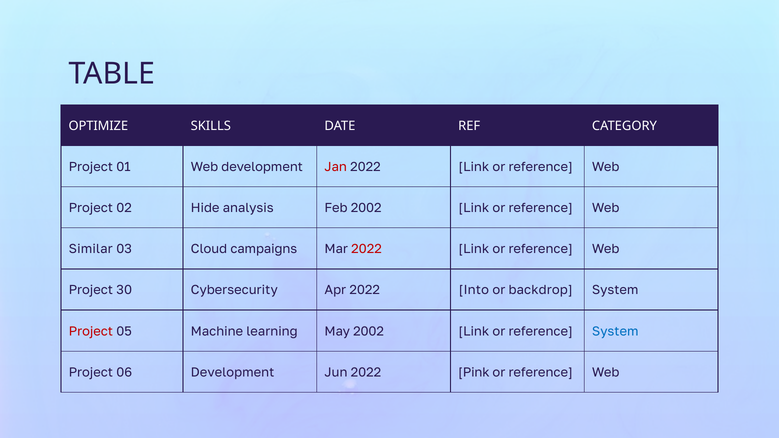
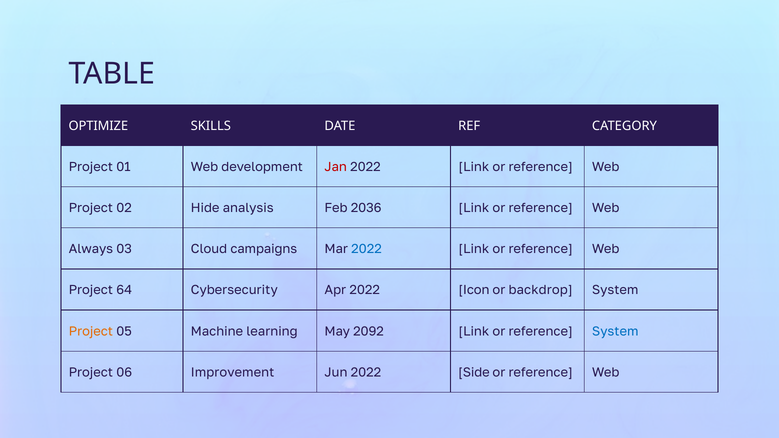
Feb 2002: 2002 -> 2036 (366, 208)
Similar: Similar -> Always (91, 249)
2022 colour: red -> blue (367, 249)
30: 30 -> 64 (124, 290)
Into: Into -> Icon (474, 290)
Project colour: red -> orange (91, 331)
May 2002: 2002 -> 2092 (369, 331)
06 Development: Development -> Improvement (233, 373)
Pink: Pink -> Side (474, 373)
